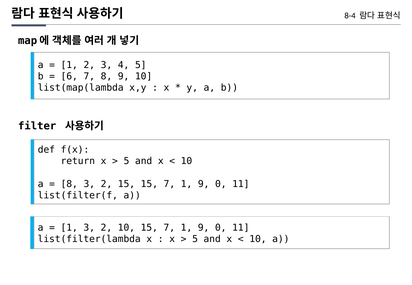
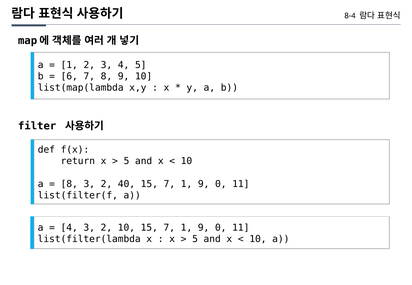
2 15: 15 -> 40 (126, 184)
1: 1 -> 4 (69, 228)
